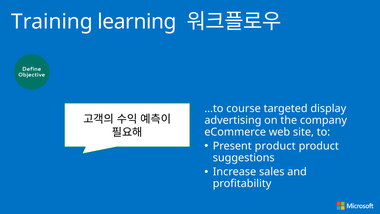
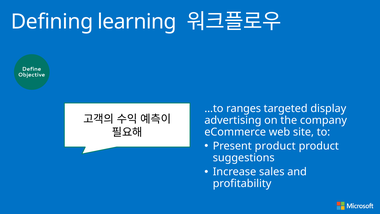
Training: Training -> Defining (52, 22)
course: course -> ranges (244, 108)
